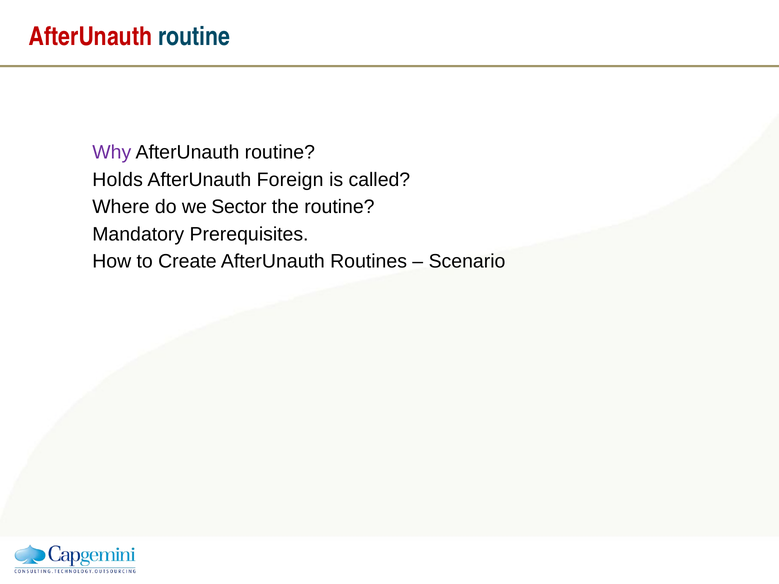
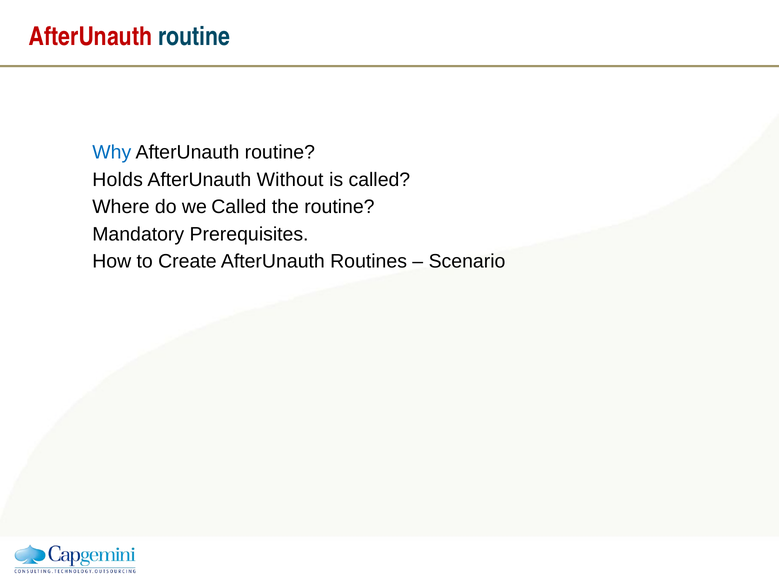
Why colour: purple -> blue (112, 153)
Foreign: Foreign -> Without (290, 180)
we Sector: Sector -> Called (239, 207)
